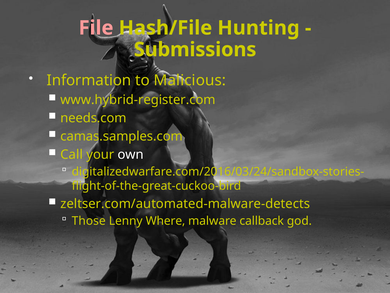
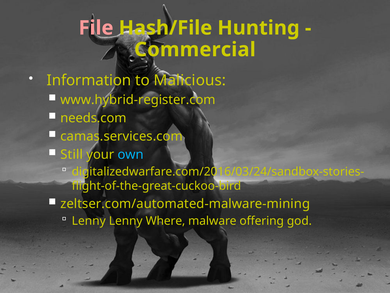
Submissions: Submissions -> Commercial (195, 50)
camas.samples.com: camas.samples.com -> camas.services.com (122, 136)
Call: Call -> Still (72, 154)
own colour: white -> light blue (131, 154)
zeltser.com/automated-malware-detects: zeltser.com/automated-malware-detects -> zeltser.com/automated-malware-mining (185, 203)
Those: Those -> Lenny (89, 221)
callback: callback -> offering (262, 221)
